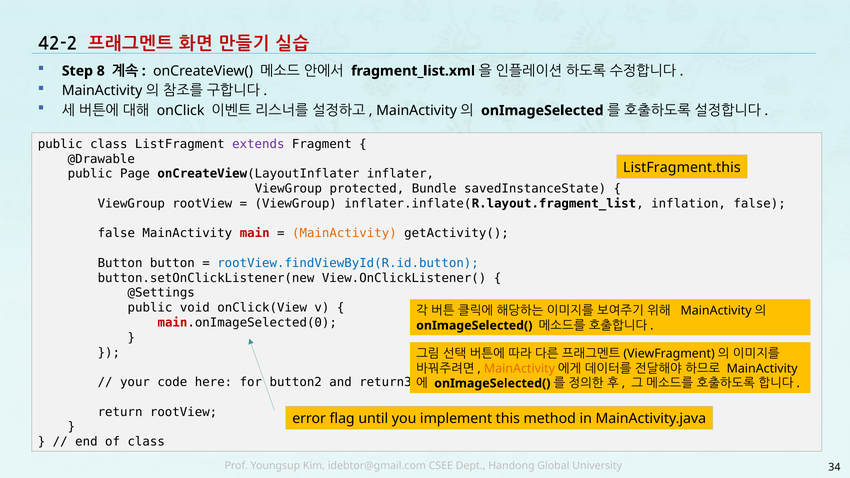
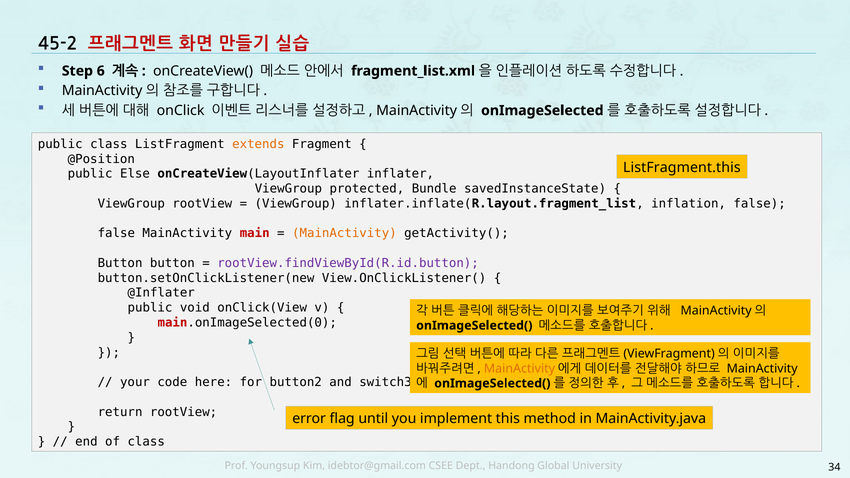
42-2: 42-2 -> 45-2 (58, 44)
8: 8 -> 6 (101, 71)
extends colour: purple -> orange (258, 144)
@Drawable: @Drawable -> @Position (101, 159)
Page: Page -> Else (135, 174)
rootView.findViewById(R.id.button colour: blue -> purple (348, 263)
@Settings: @Settings -> @Inflater (161, 293)
return3: return3 -> switch3 (385, 382)
